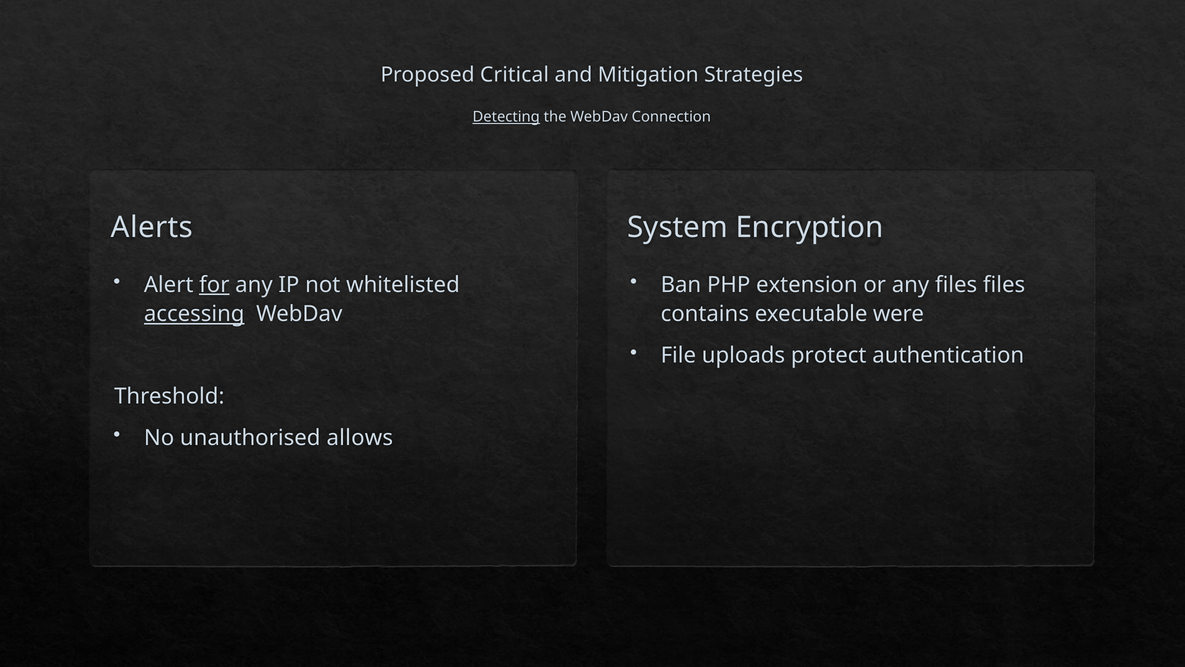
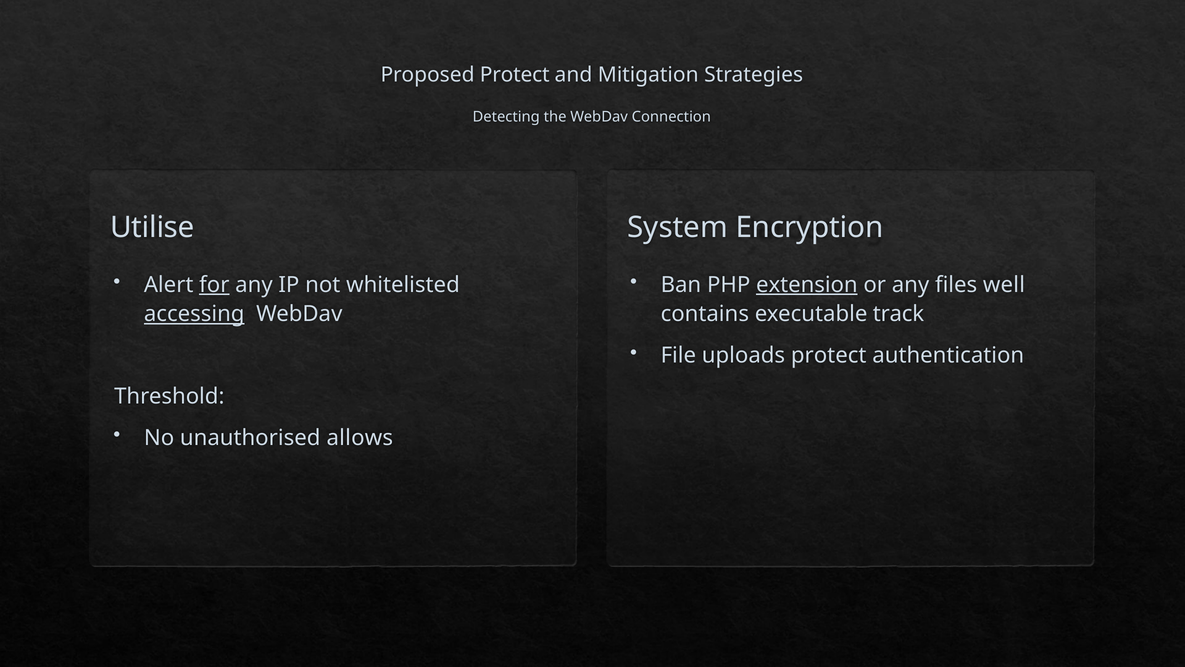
Proposed Critical: Critical -> Protect (515, 75)
Detecting underline: present -> none (506, 117)
Alerts: Alerts -> Utilise (152, 227)
extension underline: none -> present (807, 285)
files files: files -> well (1004, 285)
were: were -> track (898, 314)
